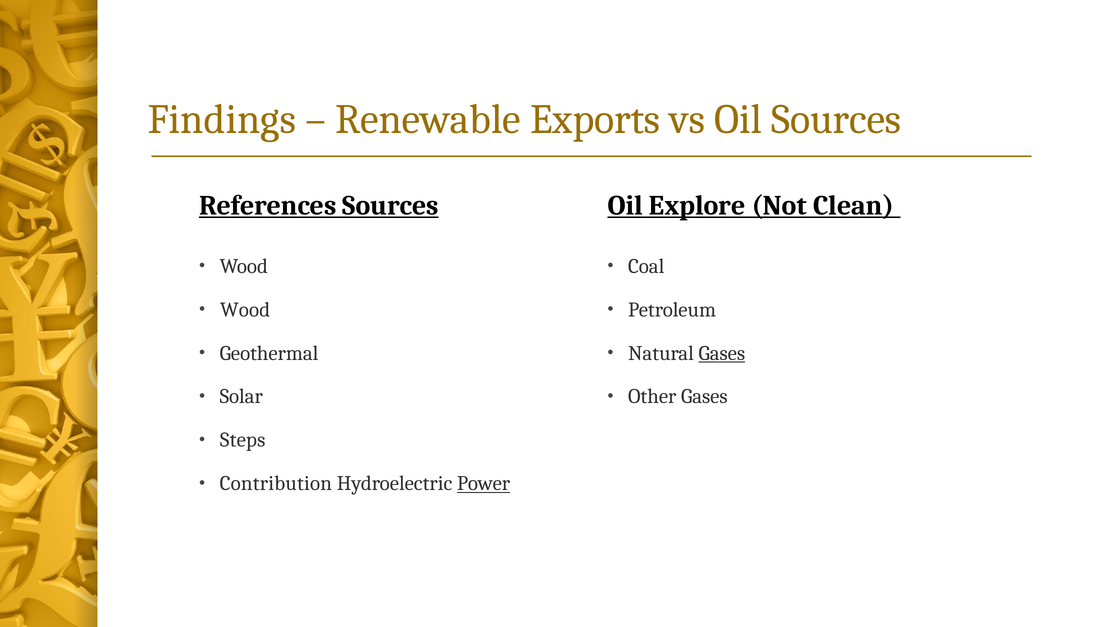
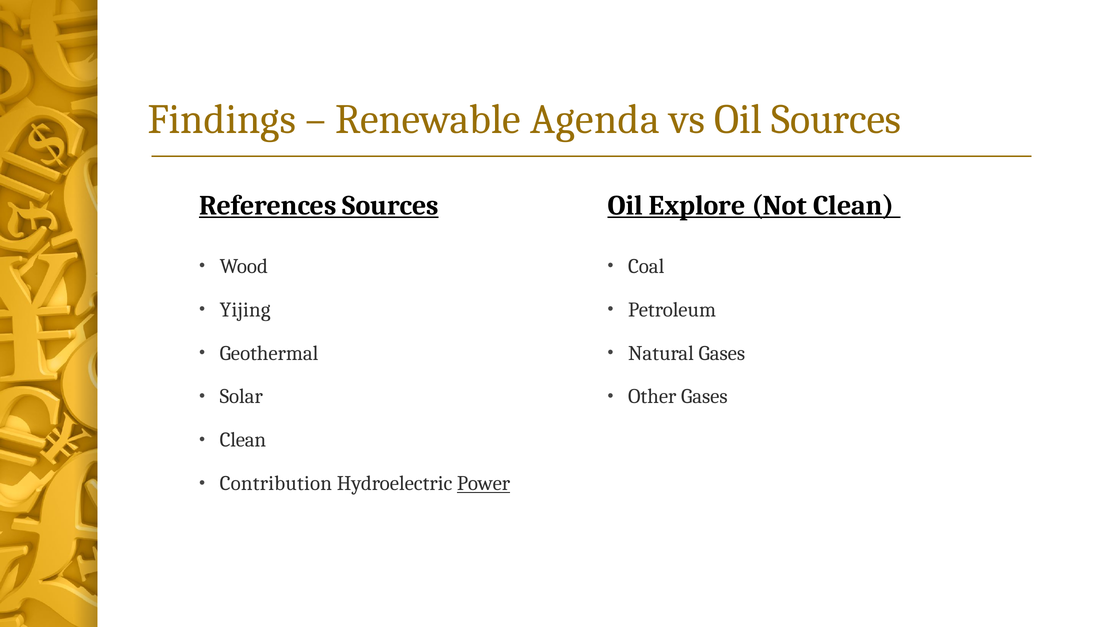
Exports: Exports -> Agenda (595, 119)
Wood: Wood -> Yijing (245, 310)
Gases underline: present -> none (722, 353)
Steps: Steps -> Clean (243, 440)
